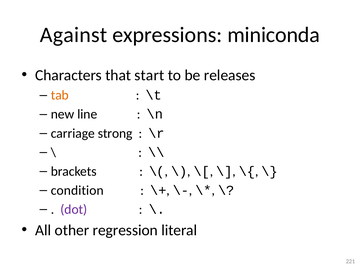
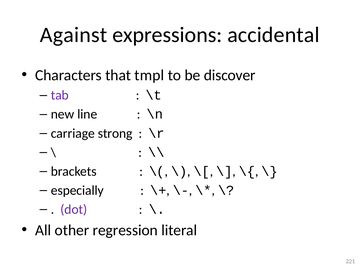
miniconda: miniconda -> accidental (273, 35)
start: start -> tmpl (149, 75)
releases: releases -> discover (230, 75)
tab colour: orange -> purple (60, 95)
condition: condition -> especially (77, 190)
